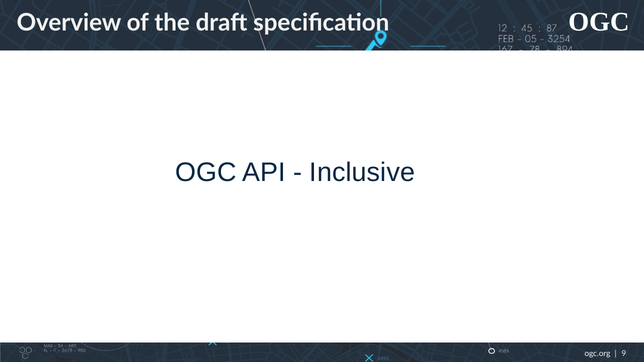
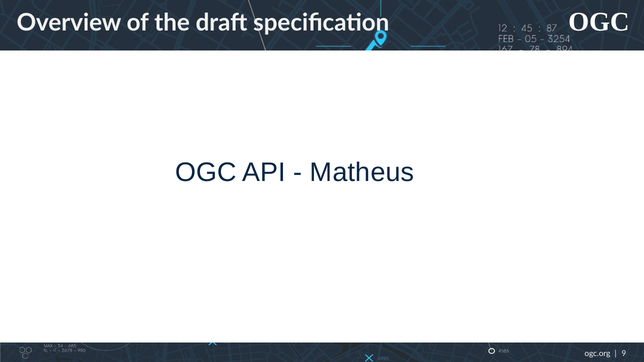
Inclusive: Inclusive -> Matheus (362, 173)
